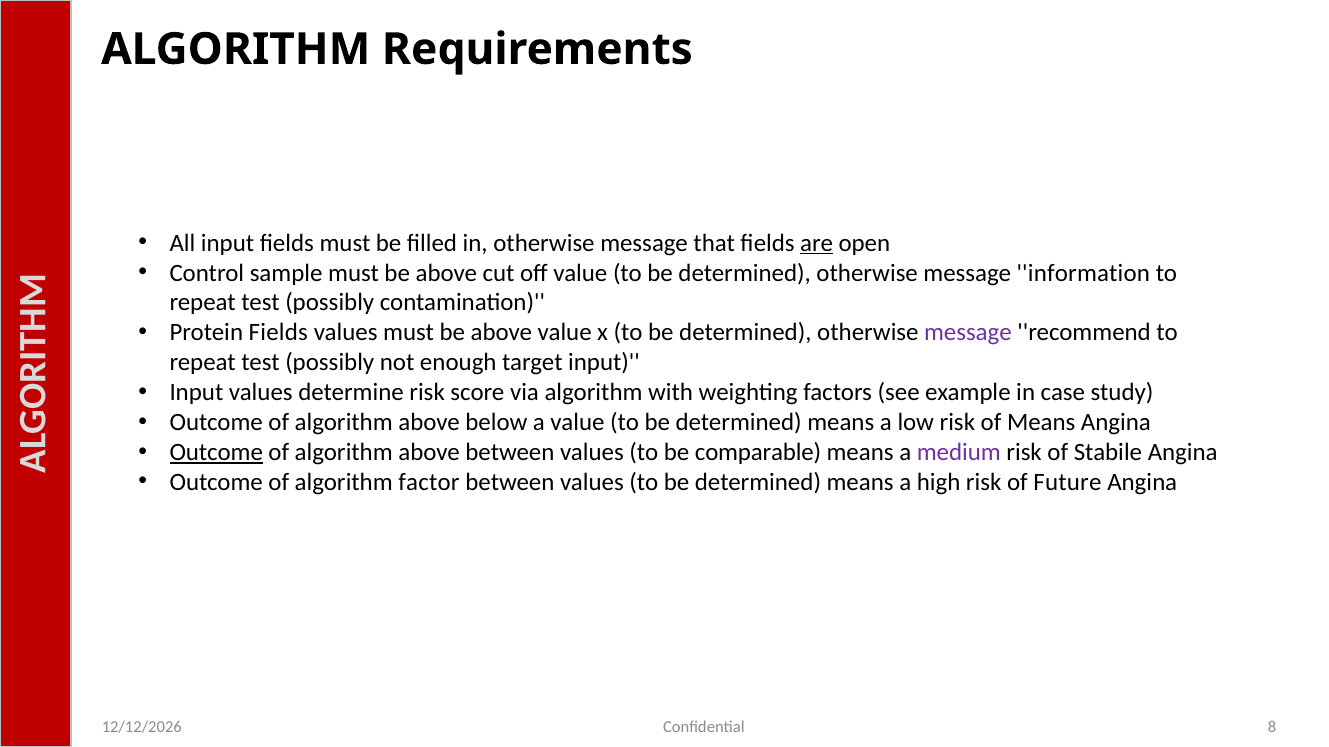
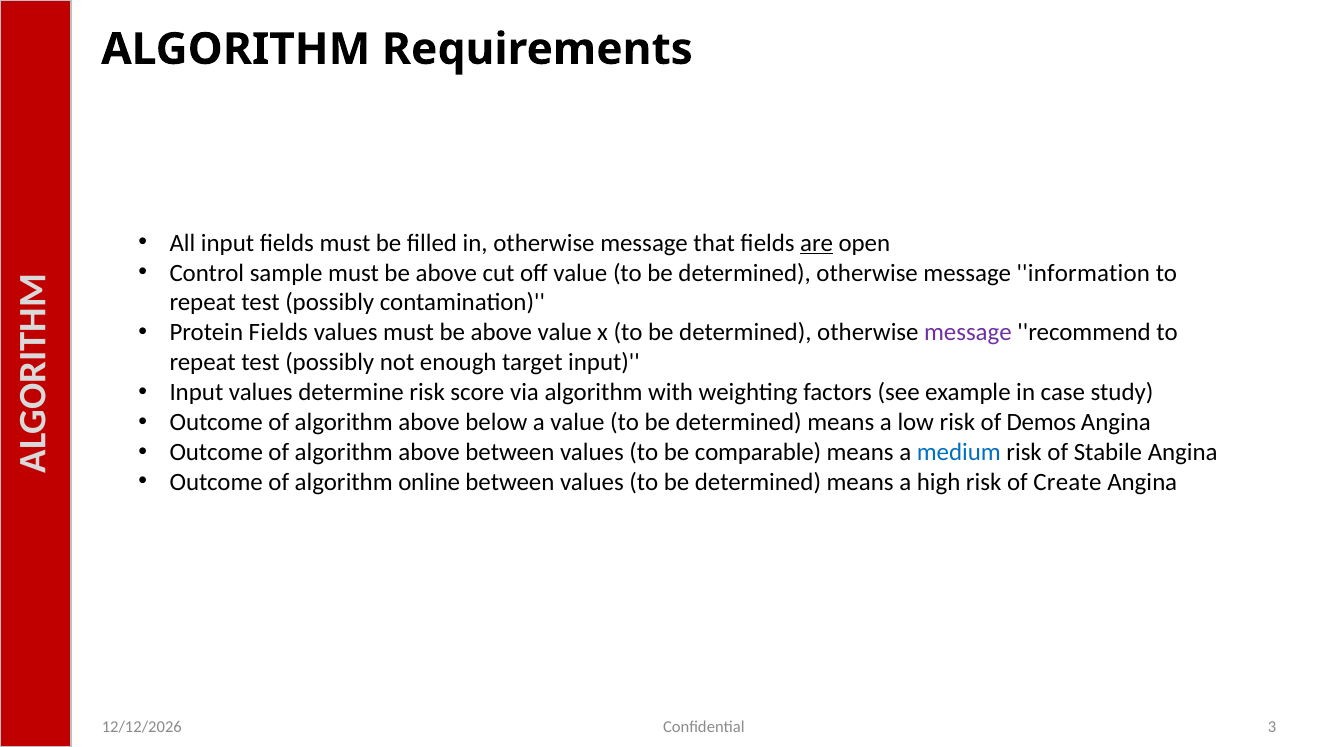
of Means: Means -> Demos (1041, 423)
Outcome underline: present -> none (216, 453)
medium colour: purple -> blue (959, 453)
factor: factor -> online (429, 482)
Future: Future -> Create (1067, 482)
8: 8 -> 3 (1272, 728)
